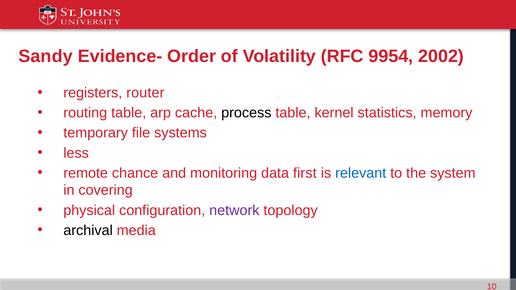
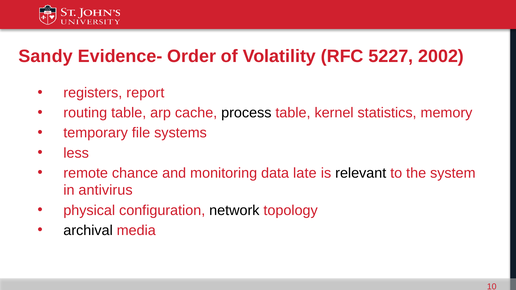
9954: 9954 -> 5227 (391, 56)
router: router -> report (145, 93)
first: first -> late (305, 173)
relevant colour: blue -> black (361, 173)
covering: covering -> antivirus (106, 190)
network colour: purple -> black (234, 210)
